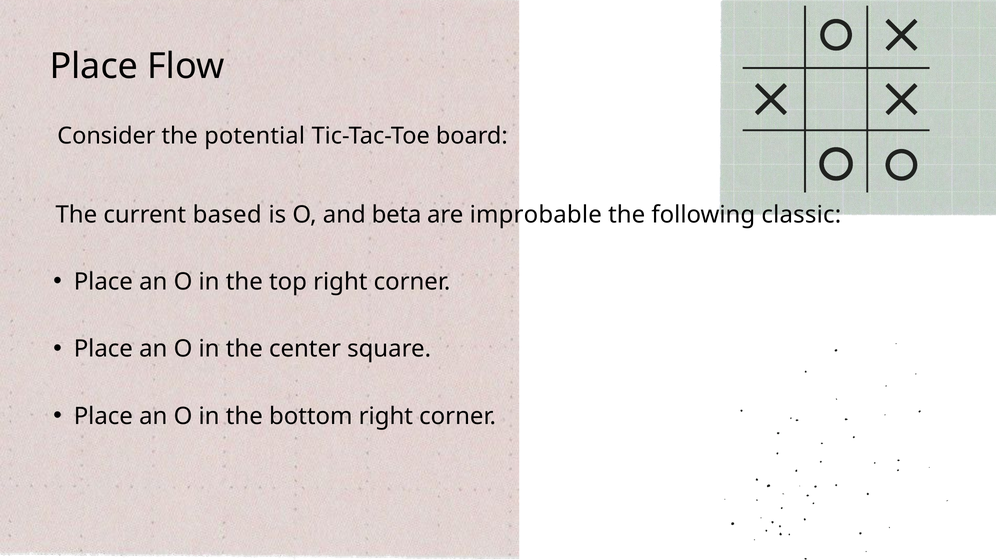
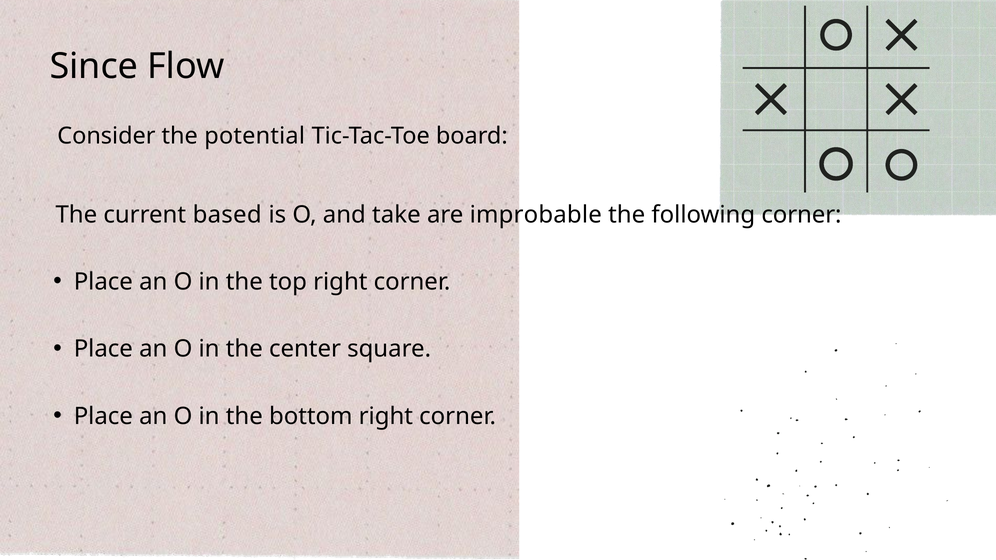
Place: Place -> Since (94, 66)
beta: beta -> take (396, 215)
following classic: classic -> corner (801, 215)
